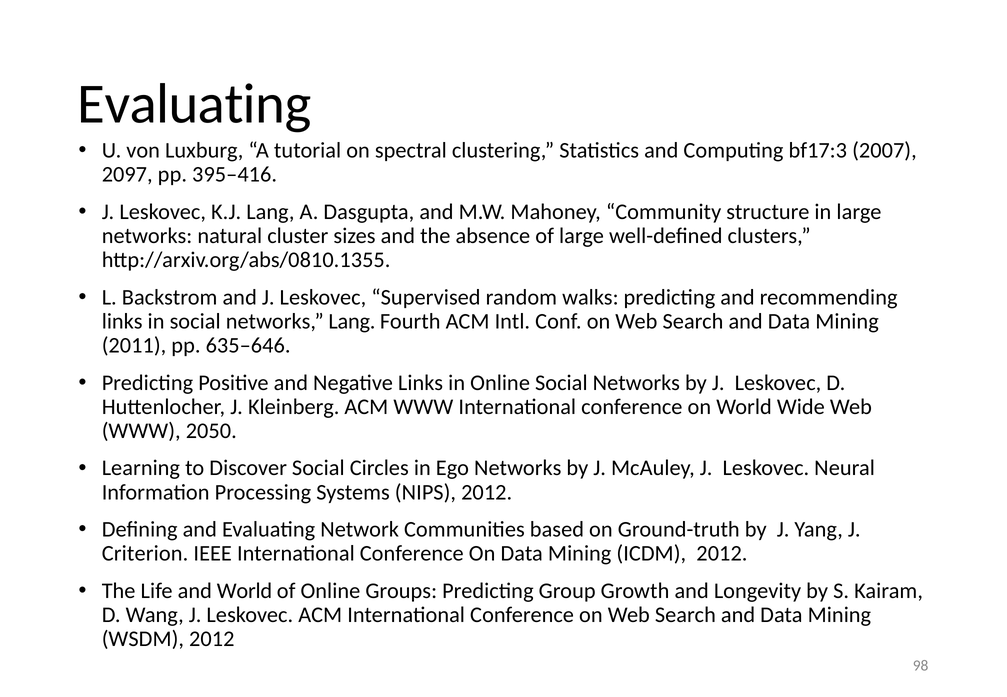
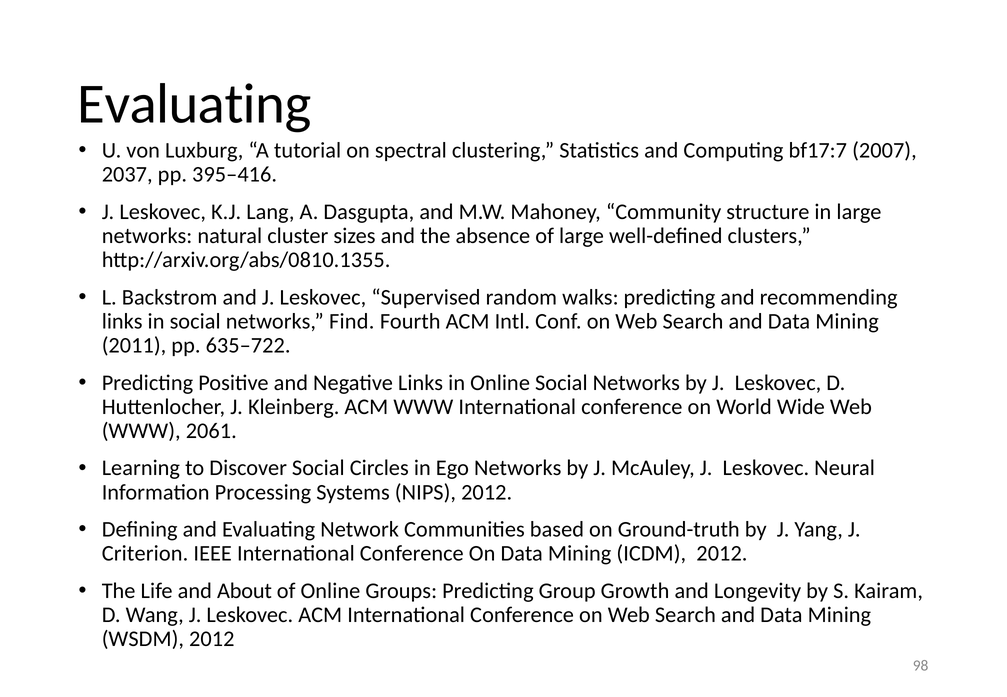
bf17:3: bf17:3 -> bf17:7 (818, 150)
2097: 2097 -> 2037 (127, 175)
networks Lang: Lang -> Find (352, 321)
635–646: 635–646 -> 635–722 (248, 346)
2050: 2050 -> 2061 (211, 431)
and World: World -> About (244, 591)
